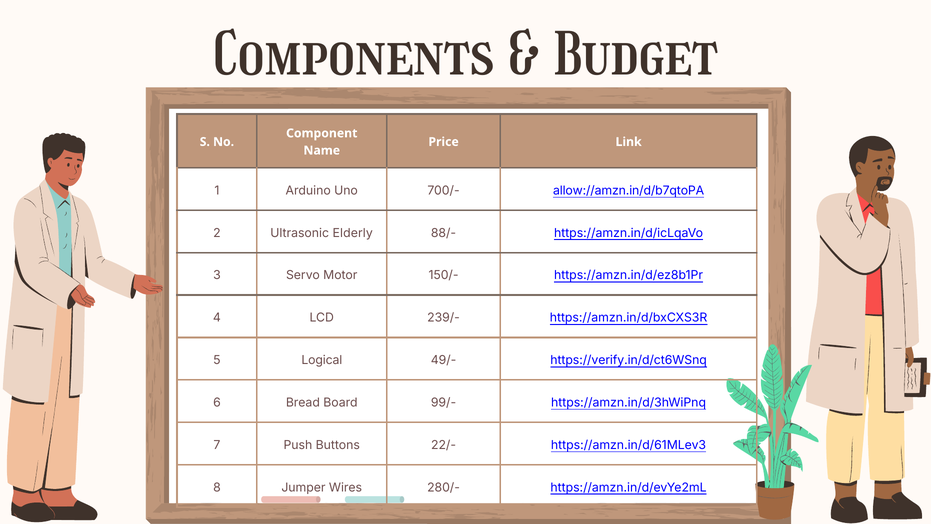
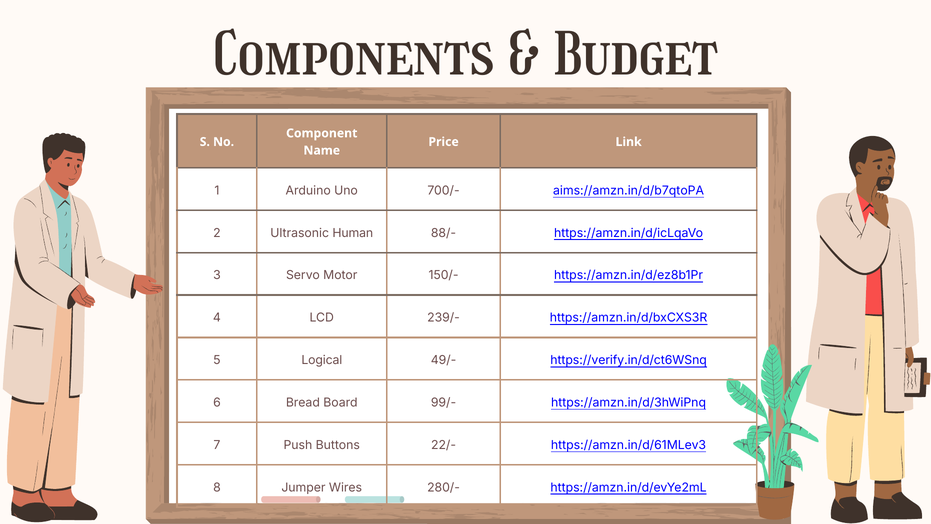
allow://amzn.in/d/b7qtoPA: allow://amzn.in/d/b7qtoPA -> aims://amzn.in/d/b7qtoPA (629, 190)
Elderly: Elderly -> Human (353, 233)
